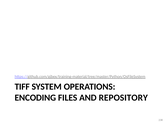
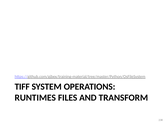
ENCODING: ENCODING -> RUNTIMES (35, 97)
REPOSITORY: REPOSITORY -> TRANSFORM (123, 97)
